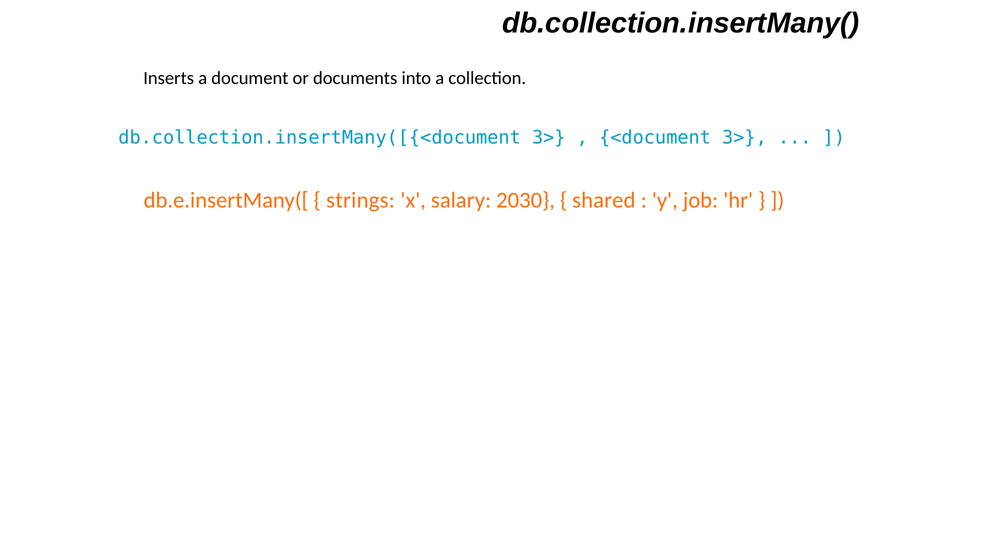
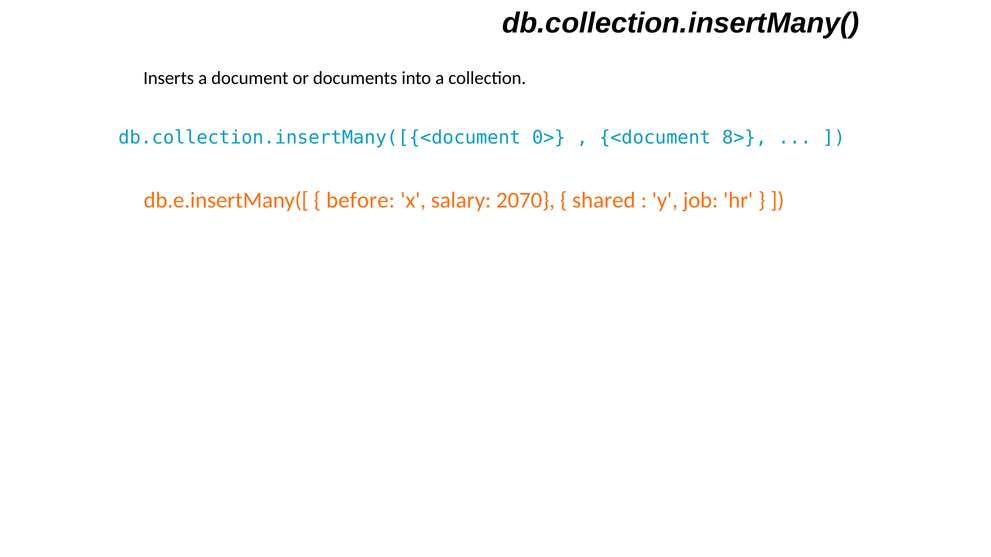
db.collection.insertMany([{<document 3>: 3> -> 0> (549, 138)
<document 3>: 3> -> 8> (744, 138)
strings: strings -> before (361, 200)
2030: 2030 -> 2070 (526, 200)
